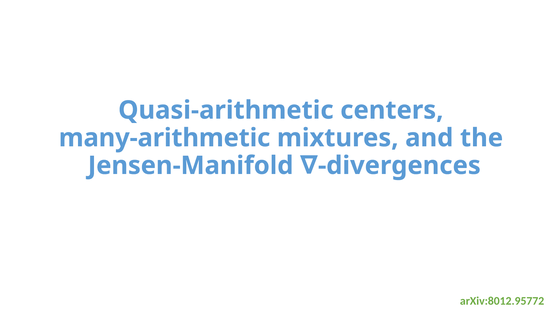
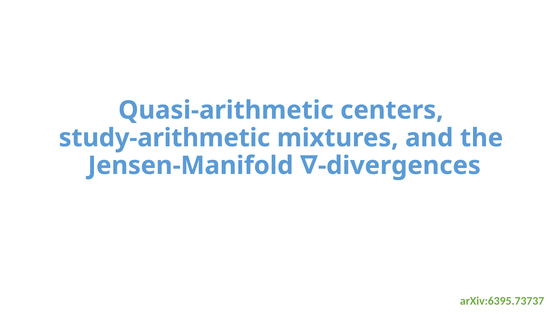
many-arithmetic: many-arithmetic -> study-arithmetic (164, 138)
arXiv:8012.95772: arXiv:8012.95772 -> arXiv:6395.73737 (502, 301)
